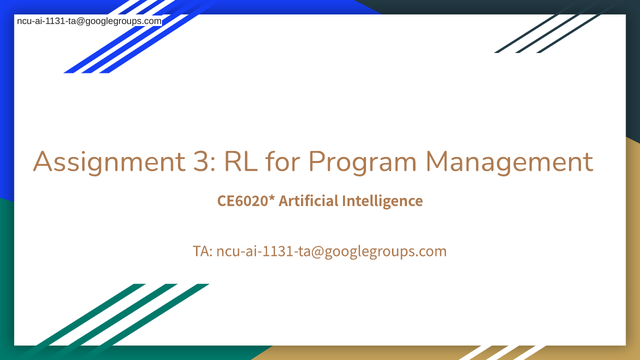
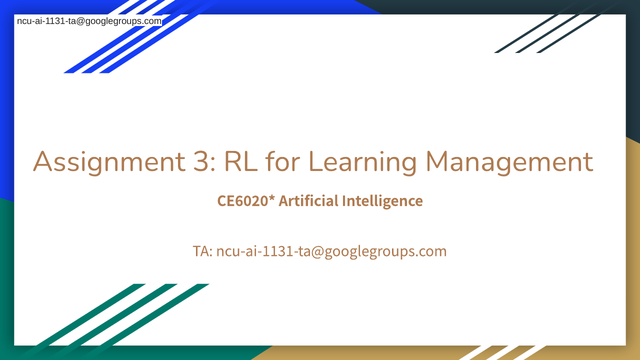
Program: Program -> Learning (363, 162)
